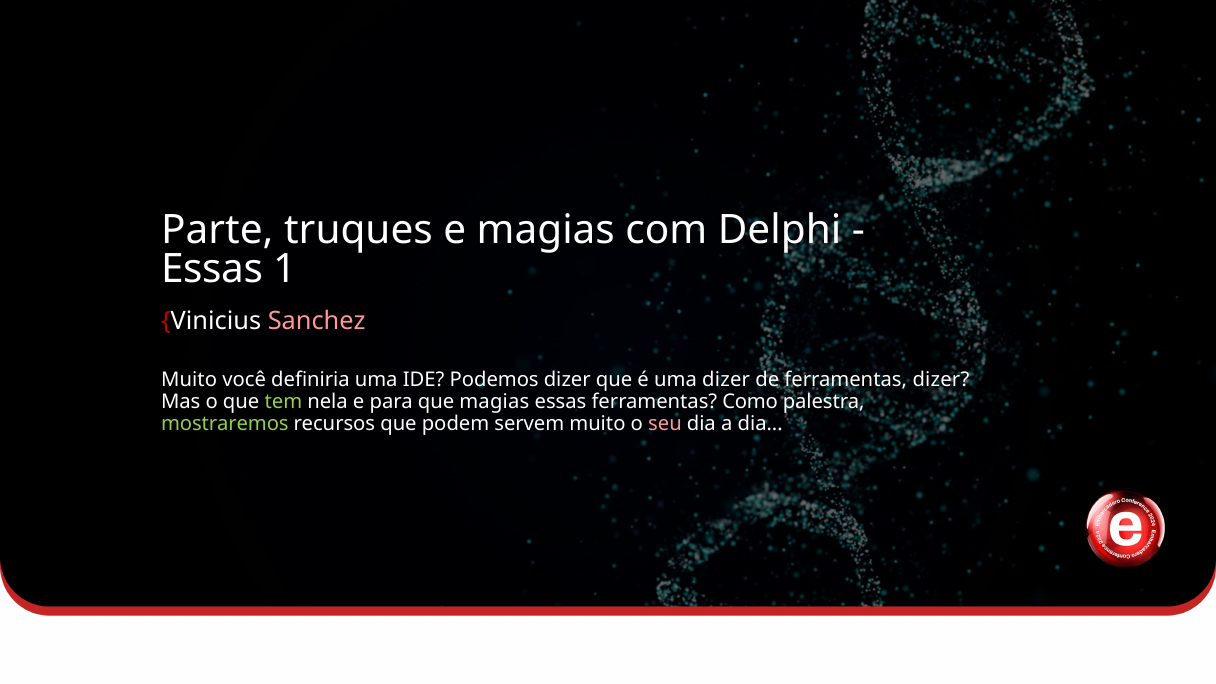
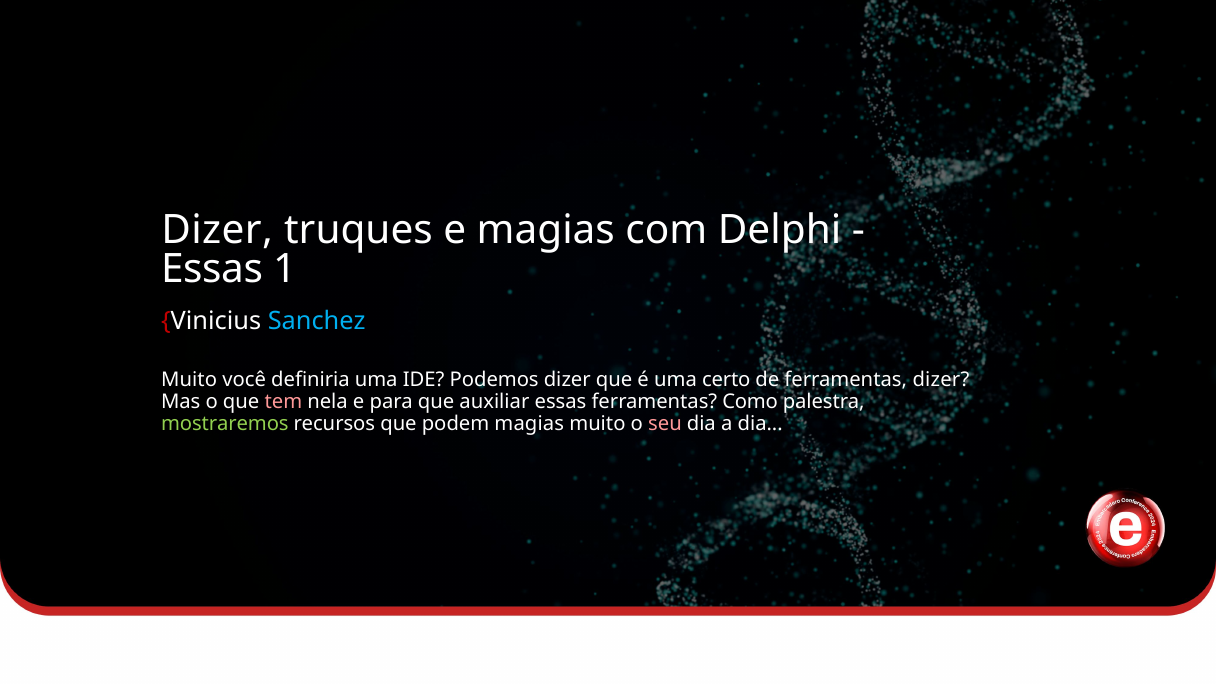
Parte: Parte -> Dizer (217, 230)
Sanchez colour: pink -> light blue (317, 321)
uma dizer: dizer -> certo (726, 380)
tem colour: light green -> pink (283, 402)
que magias: magias -> auxiliar (494, 402)
podem servem: servem -> magias (529, 423)
